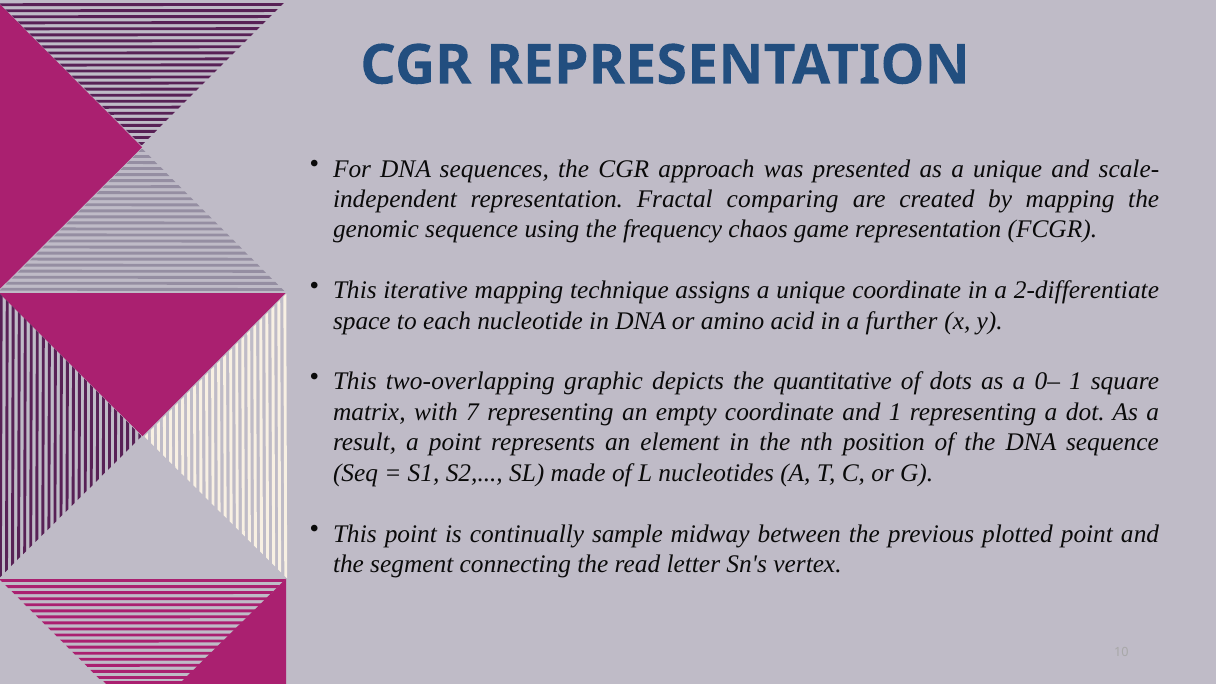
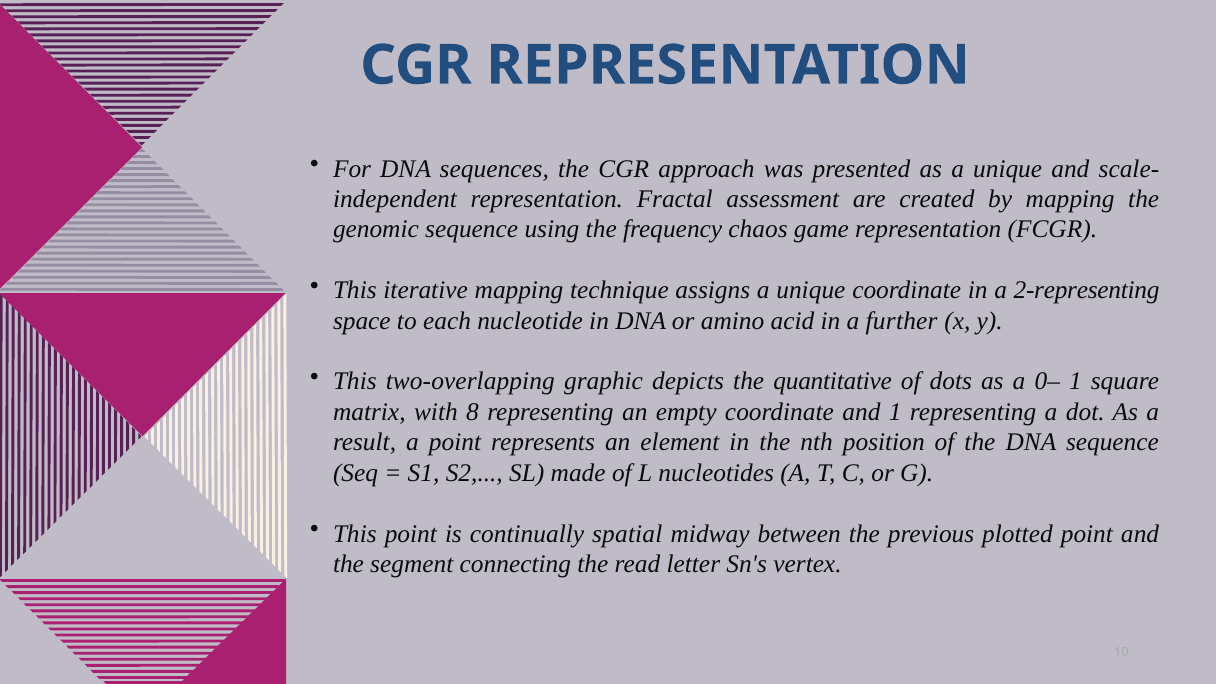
comparing: comparing -> assessment (783, 199)
2-differentiate: 2-differentiate -> 2-representing (1087, 290)
7: 7 -> 8 (472, 412)
sample: sample -> spatial (627, 534)
